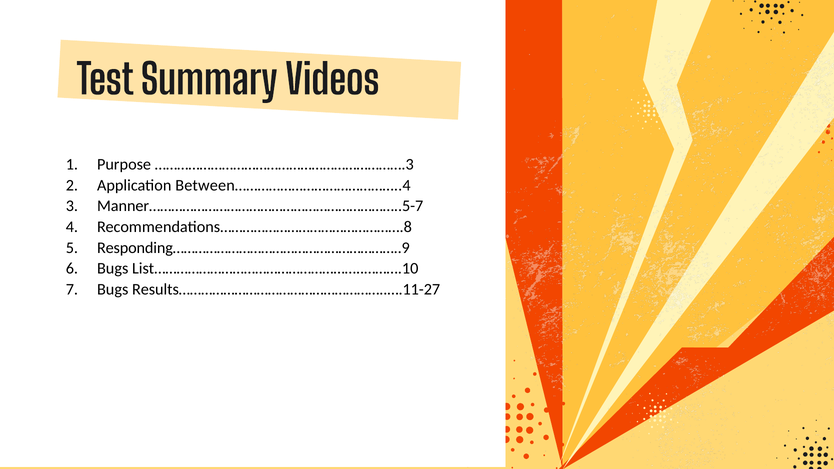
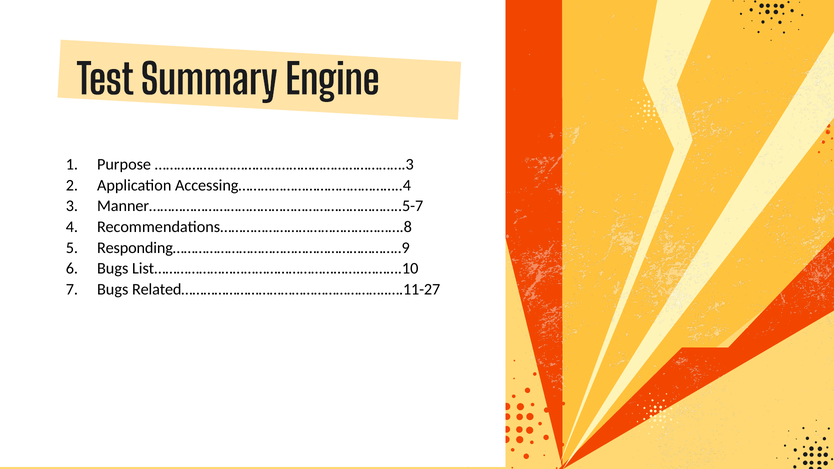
Videos: Videos -> Engine (332, 81)
Between……………………………………..4: Between……………………………………..4 -> Accessing……………………………………..4 (293, 185)
Results………………………………………………..….11-27: Results………………………………………………..….11-27 -> Related………………………………………………..….11-27 (286, 289)
